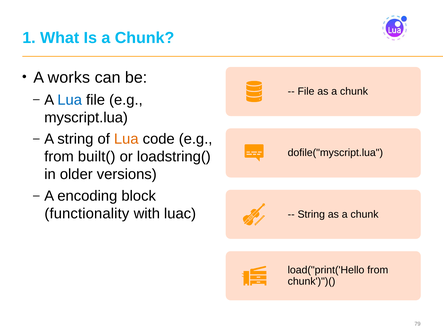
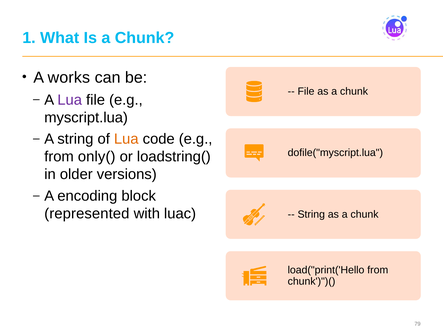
Lua colour: blue -> purple (70, 100)
built(: built( -> only( (97, 157)
functionality: functionality -> represented (87, 214)
